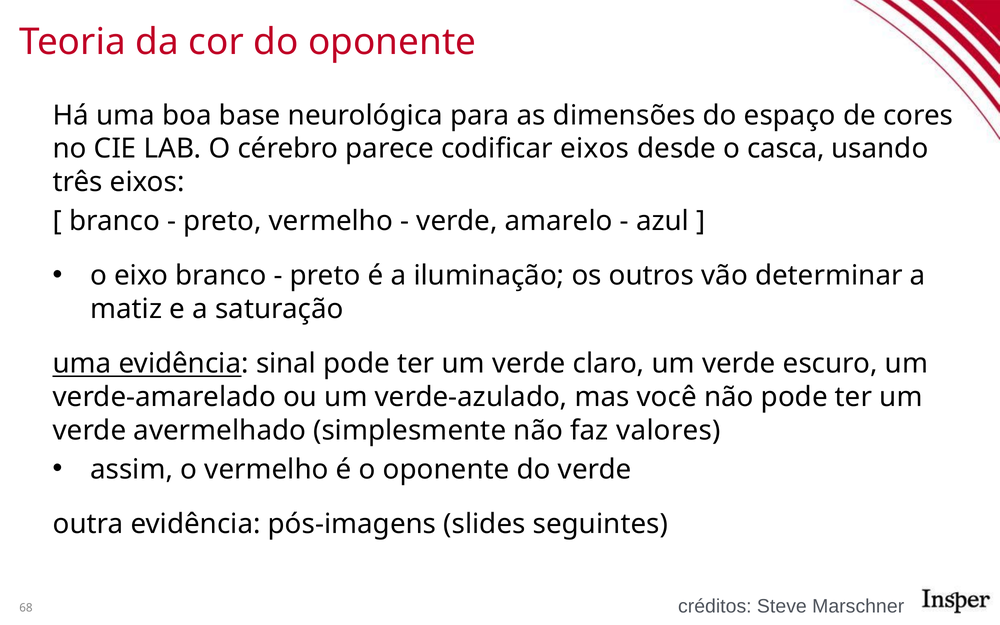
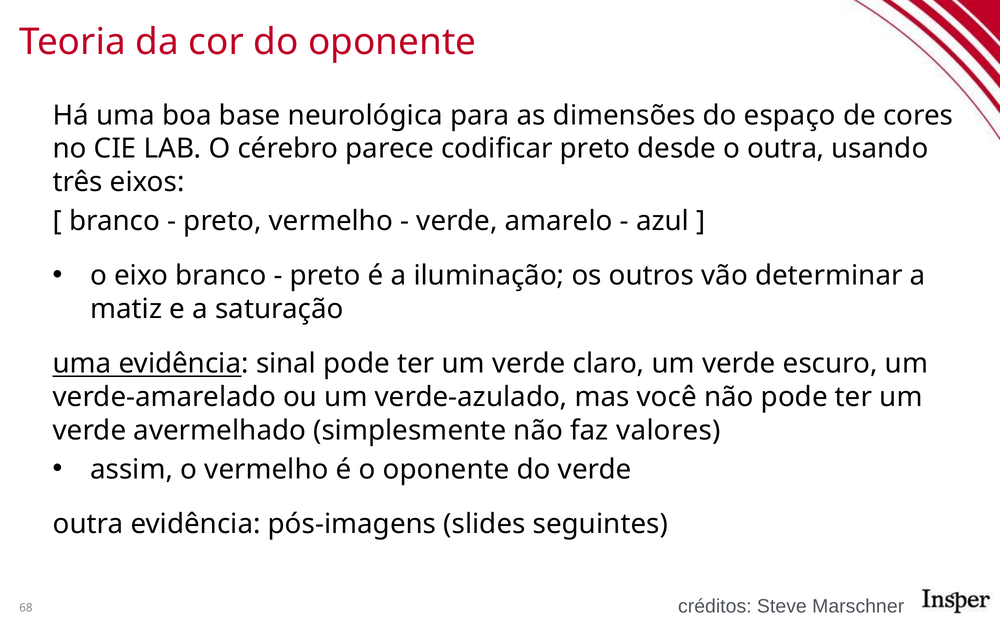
codificar eixos: eixos -> preto (595, 149)
o casca: casca -> outra (786, 149)
